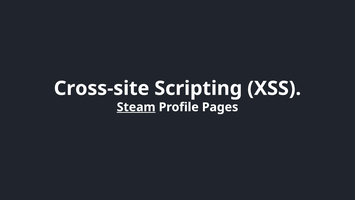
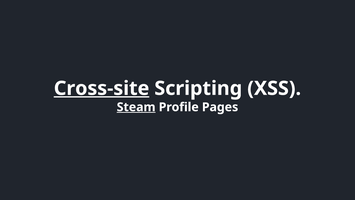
Cross-site underline: none -> present (102, 88)
